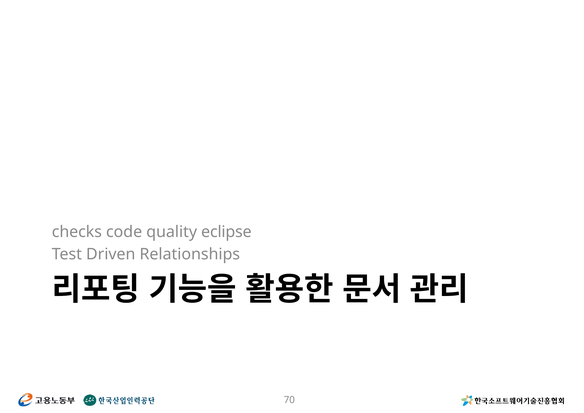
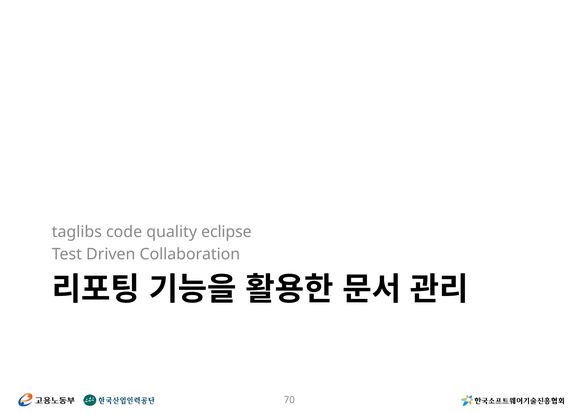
checks: checks -> taglibs (77, 232)
Relationships: Relationships -> Collaboration (190, 254)
